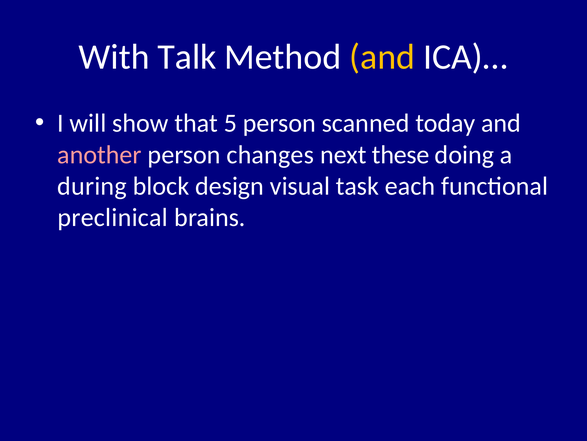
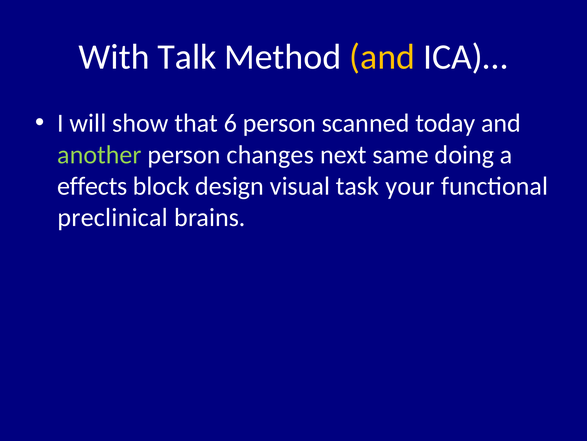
5: 5 -> 6 (230, 123)
another colour: pink -> light green (99, 154)
these: these -> same (401, 154)
during: during -> effects (92, 186)
each: each -> your (410, 186)
